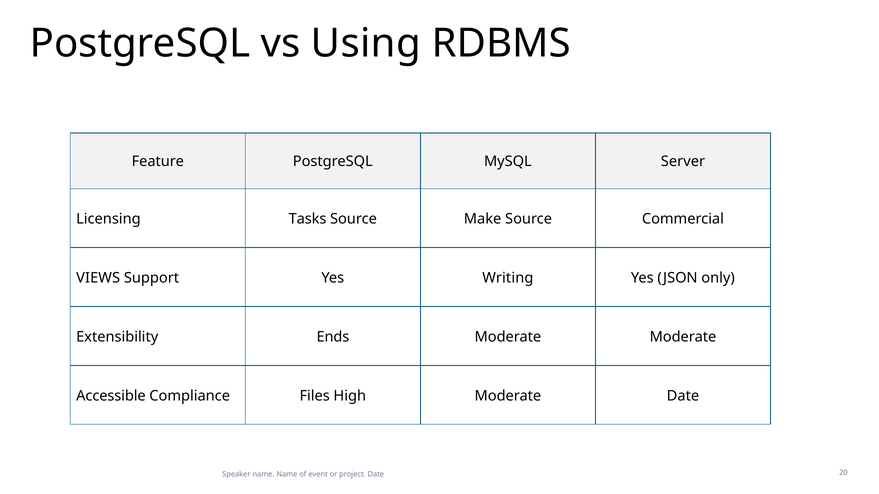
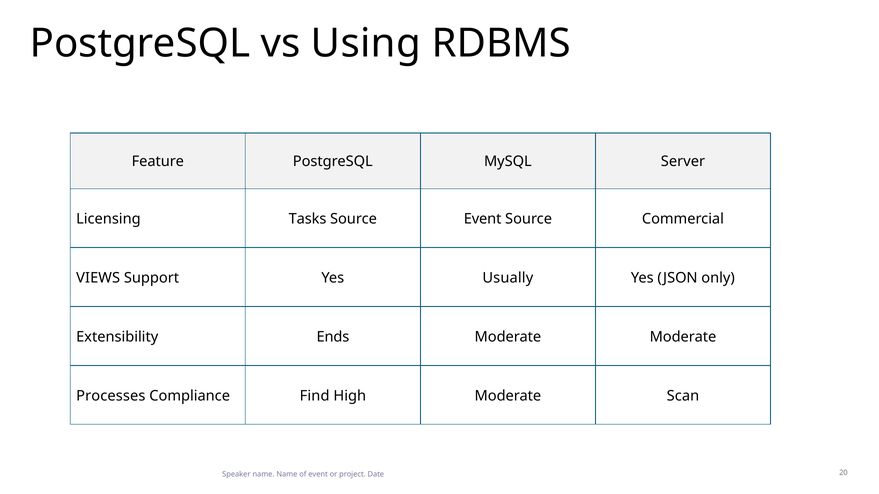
Source Make: Make -> Event (483, 219)
Writing: Writing -> Usually (508, 278)
Accessible: Accessible -> Processes (111, 396)
Files: Files -> Find (315, 396)
Moderate Date: Date -> Scan (683, 396)
